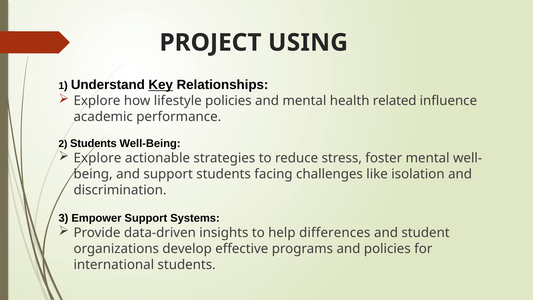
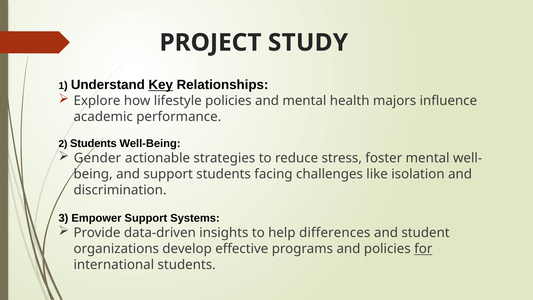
USING: USING -> STUDY (308, 43)
related: related -> majors (395, 101)
Explore: Explore -> Gender (97, 158)
for underline: none -> present (423, 249)
